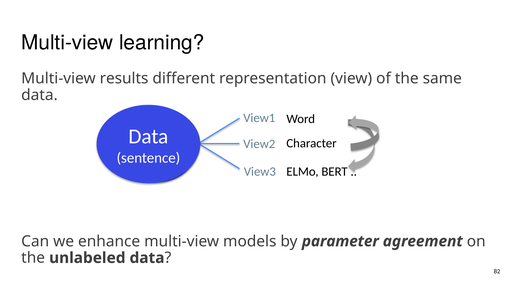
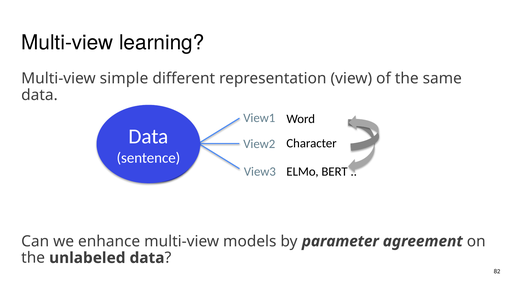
results: results -> simple (124, 79)
